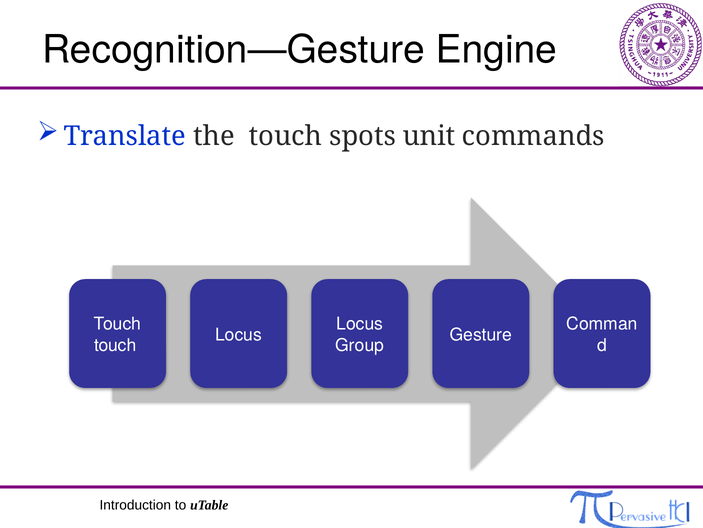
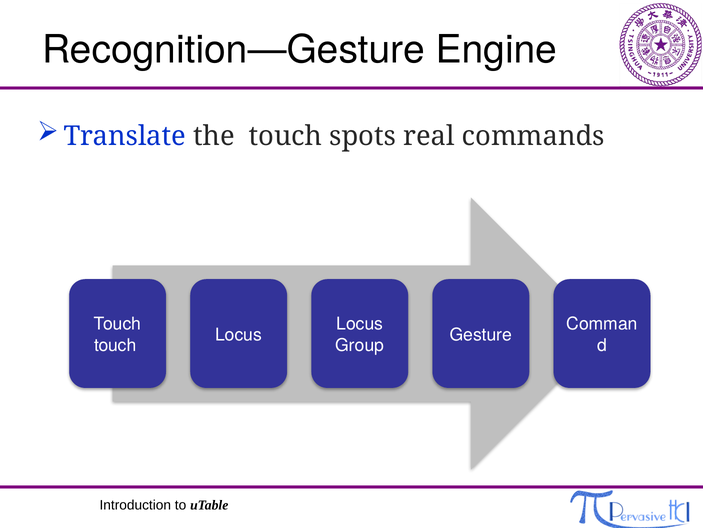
unit: unit -> real (429, 136)
